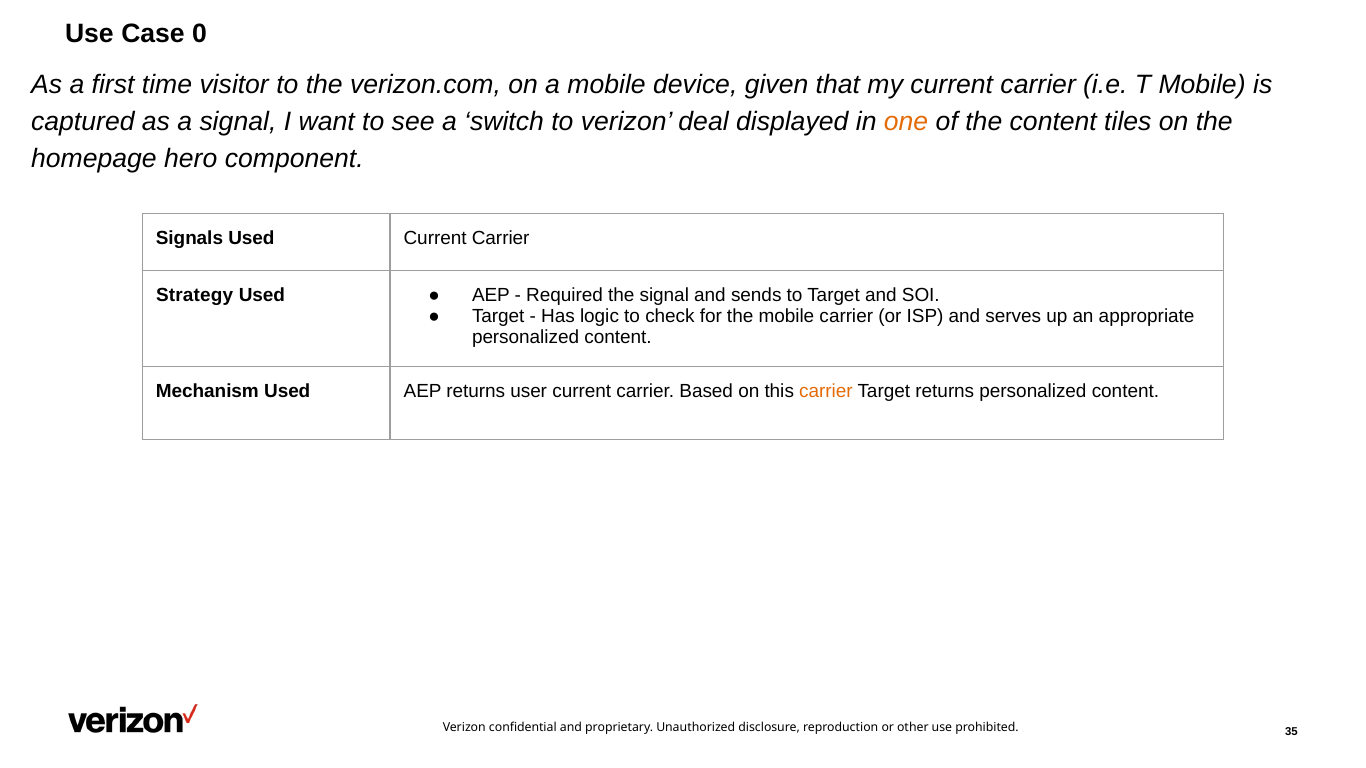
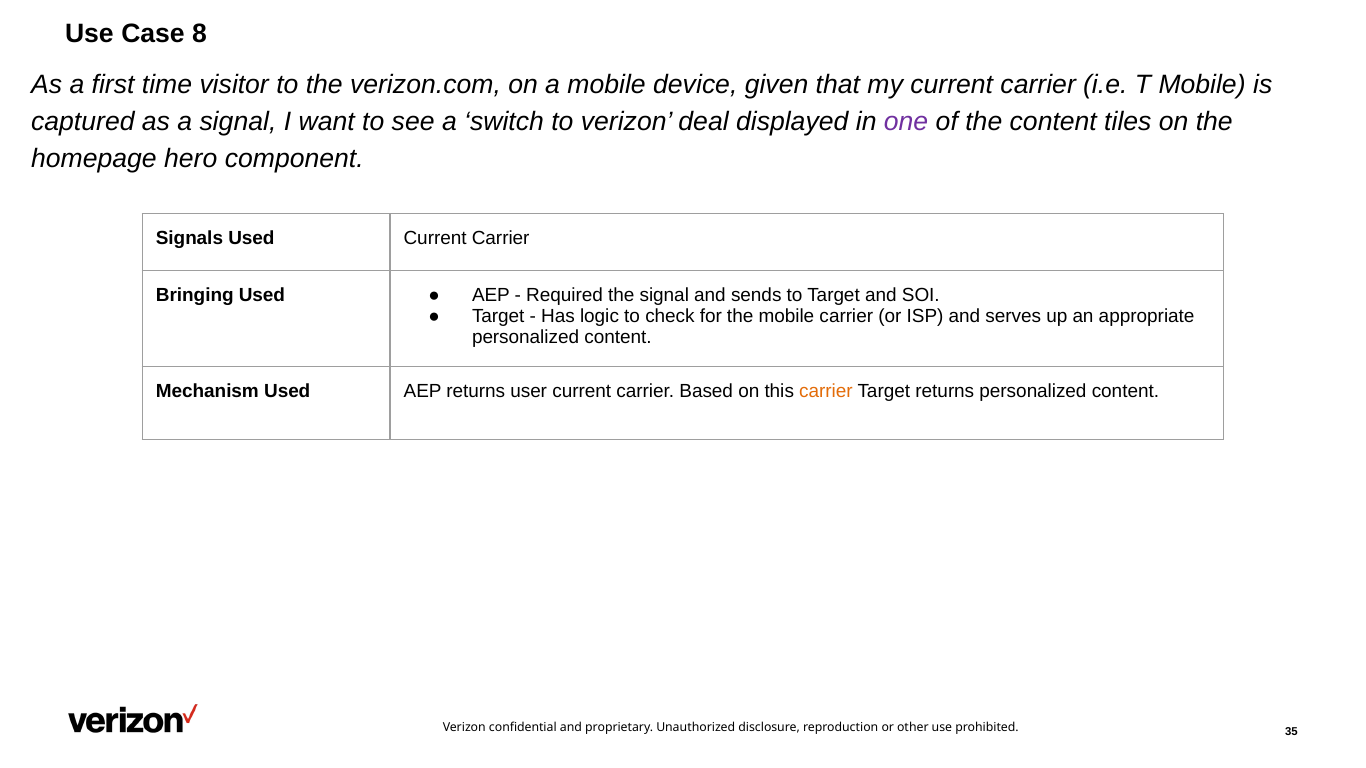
0: 0 -> 8 (200, 33)
one colour: orange -> purple (906, 121)
Strategy: Strategy -> Bringing (195, 295)
